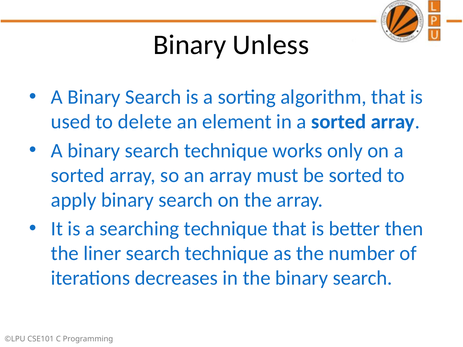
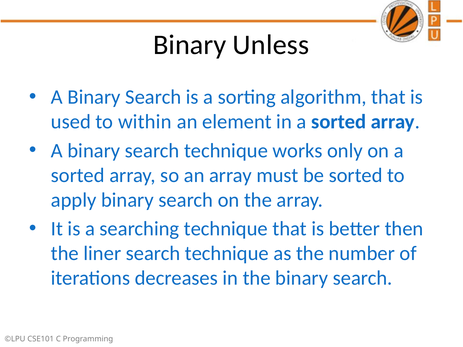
delete: delete -> within (145, 122)
